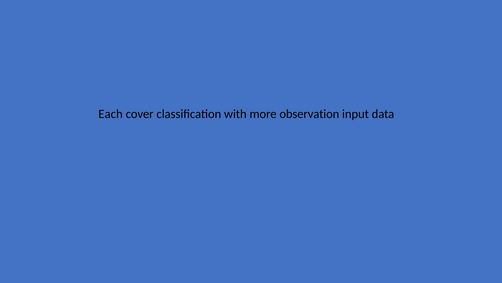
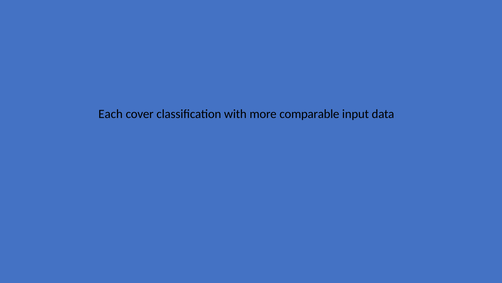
observation: observation -> comparable (309, 114)
